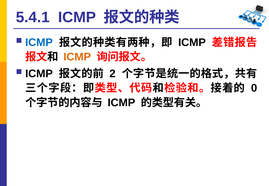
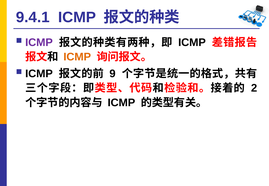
5.4.1: 5.4.1 -> 9.4.1 (33, 17)
ICMP colour: blue -> purple (39, 42)
2: 2 -> 9 (113, 74)
0: 0 -> 2 (254, 88)
